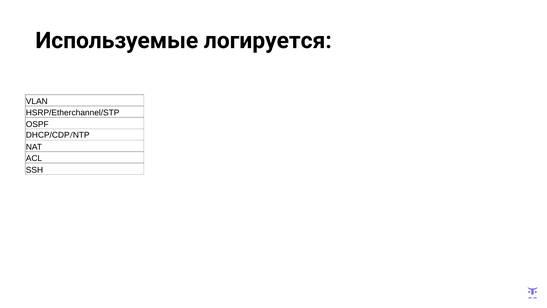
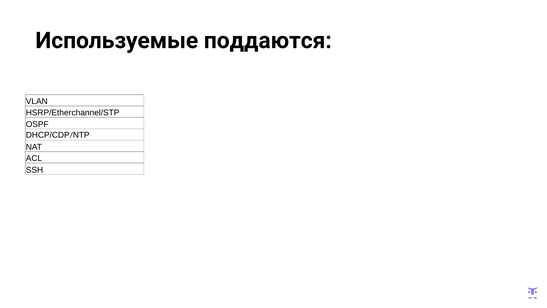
логируется: логируется -> поддаются (268, 41)
